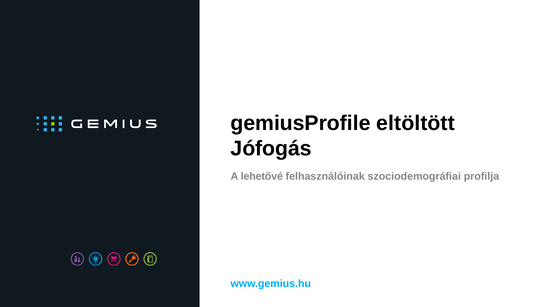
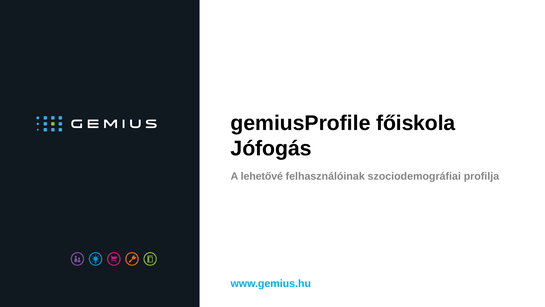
eltöltött: eltöltött -> főiskola (416, 123)
